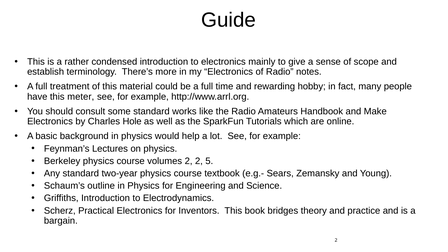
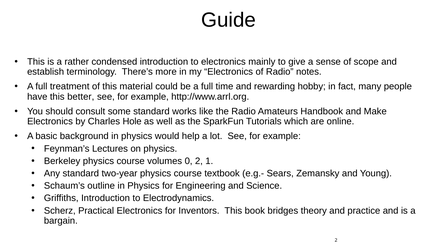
meter: meter -> better (81, 97)
volumes 2: 2 -> 0 (189, 161)
5: 5 -> 1 (209, 161)
